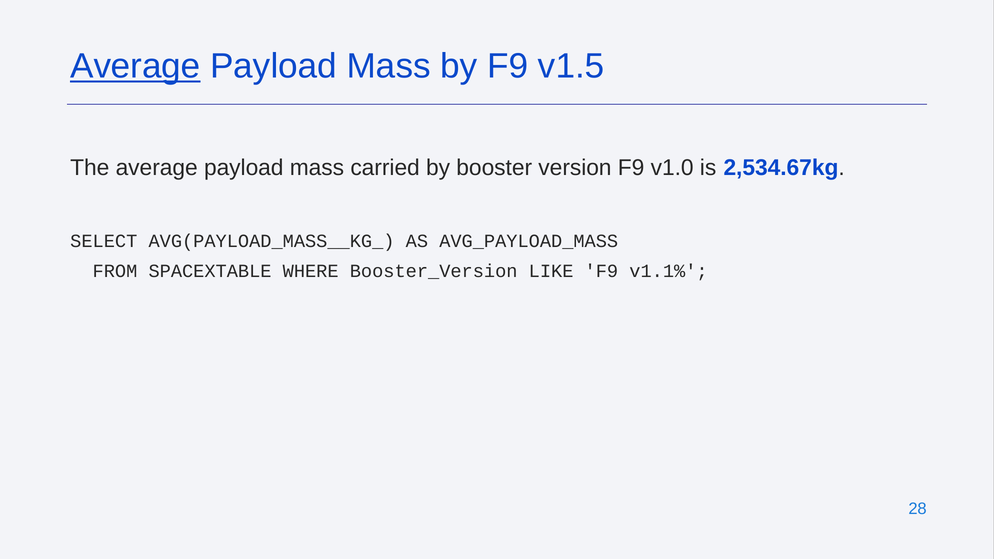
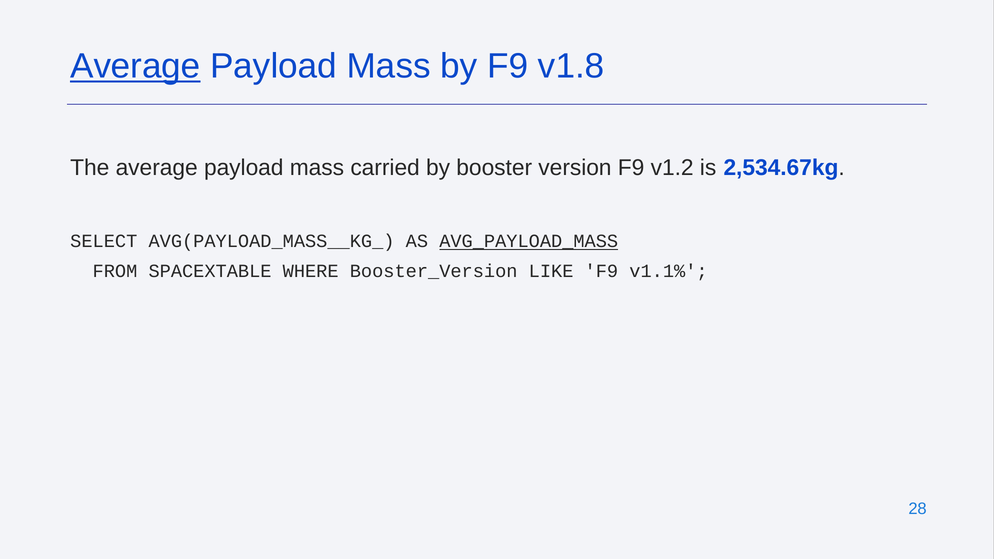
v1.5: v1.5 -> v1.8 (571, 66)
v1.0: v1.0 -> v1.2 (672, 168)
AVG_PAYLOAD_MASS underline: none -> present (529, 241)
